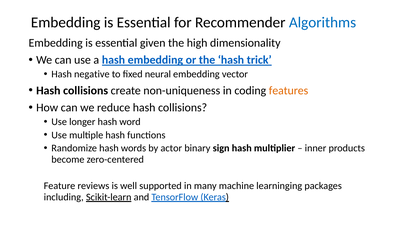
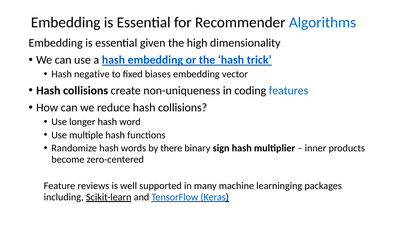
neural: neural -> biases (158, 74)
features colour: orange -> blue (289, 90)
actor: actor -> there (171, 148)
